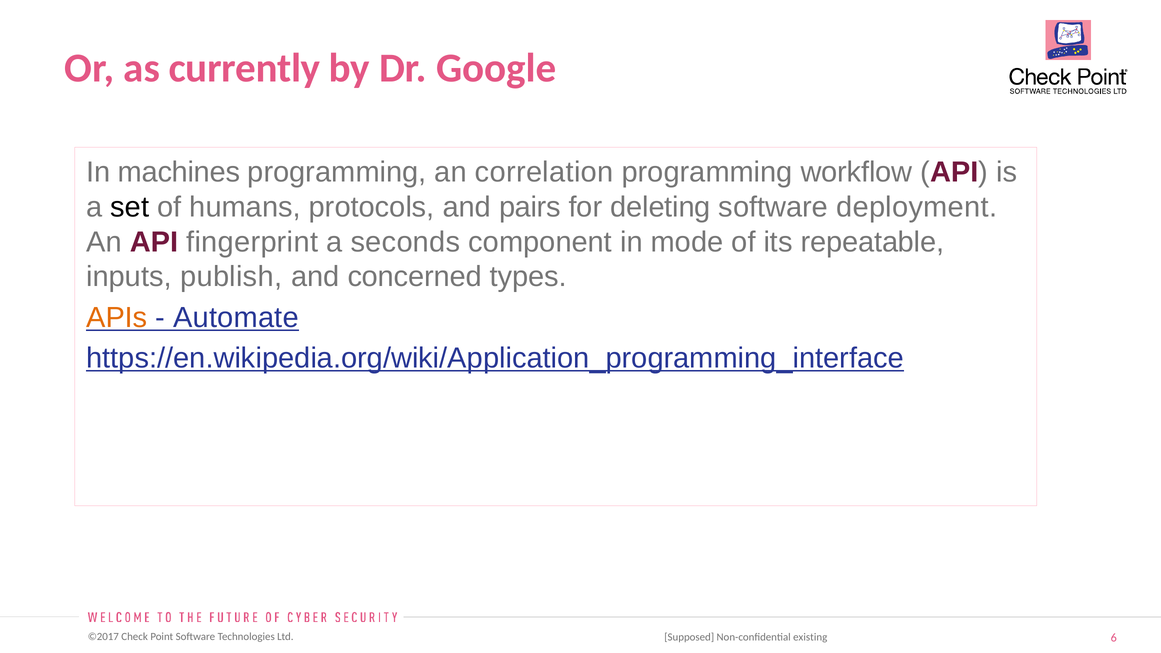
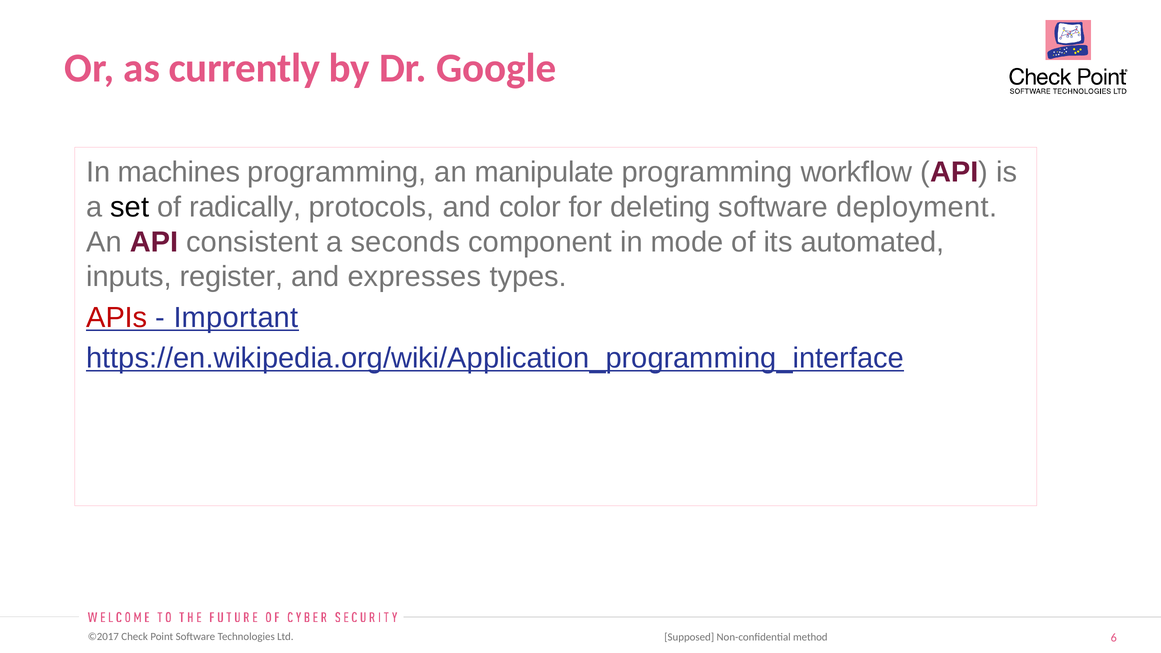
correlation: correlation -> manipulate (544, 172)
humans: humans -> radically (245, 207)
pairs: pairs -> color (530, 207)
fingerprint: fingerprint -> consistent (252, 242)
repeatable: repeatable -> automated (872, 242)
publish: publish -> register (231, 277)
concerned: concerned -> expresses (414, 277)
APIs colour: orange -> red (117, 318)
Automate: Automate -> Important (236, 318)
existing: existing -> method (810, 637)
